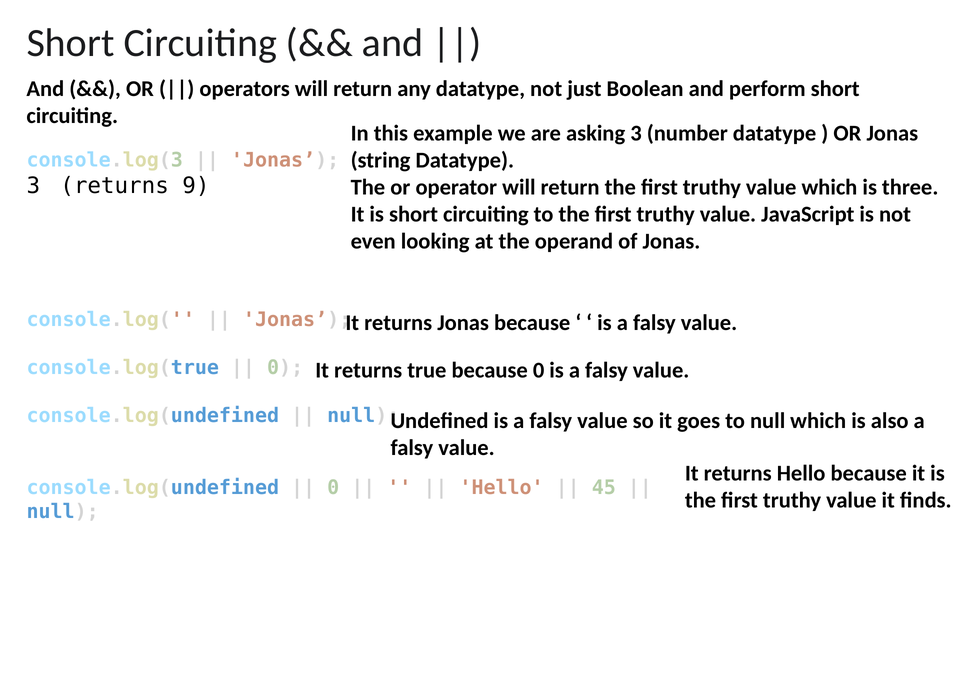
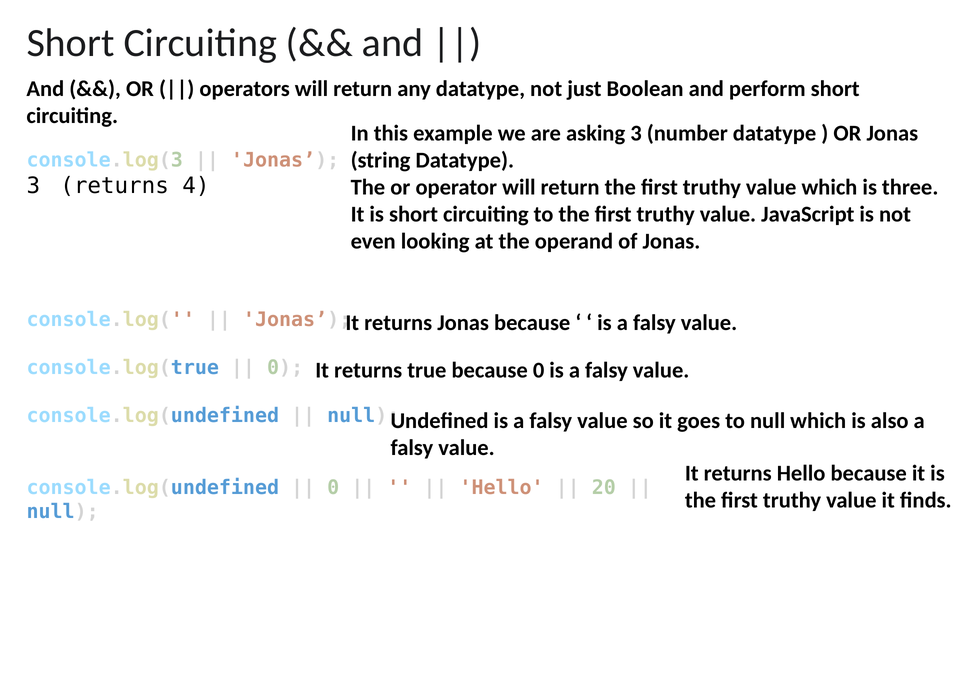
9: 9 -> 4 (196, 186)
45: 45 -> 20 (604, 488)
